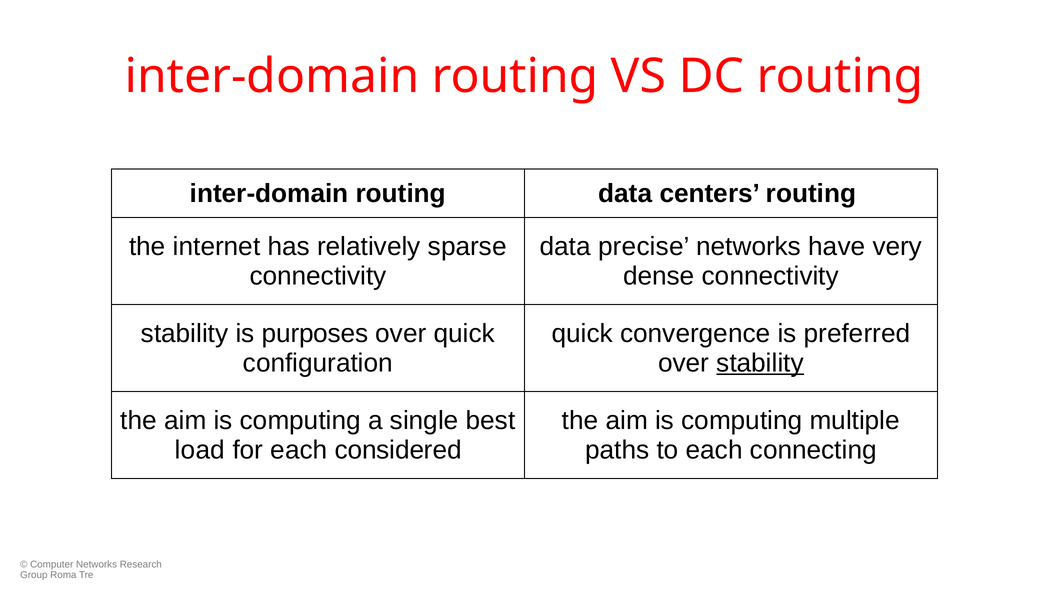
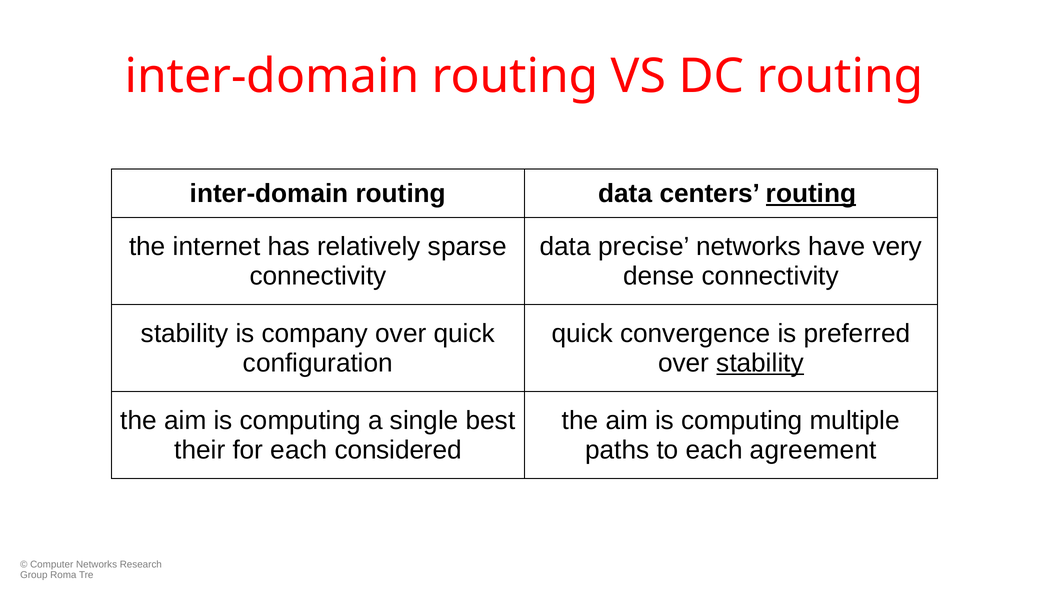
routing underline: none -> present (811, 194)
purposes: purposes -> company (315, 334)
load: load -> their (200, 450)
connecting: connecting -> agreement (813, 450)
